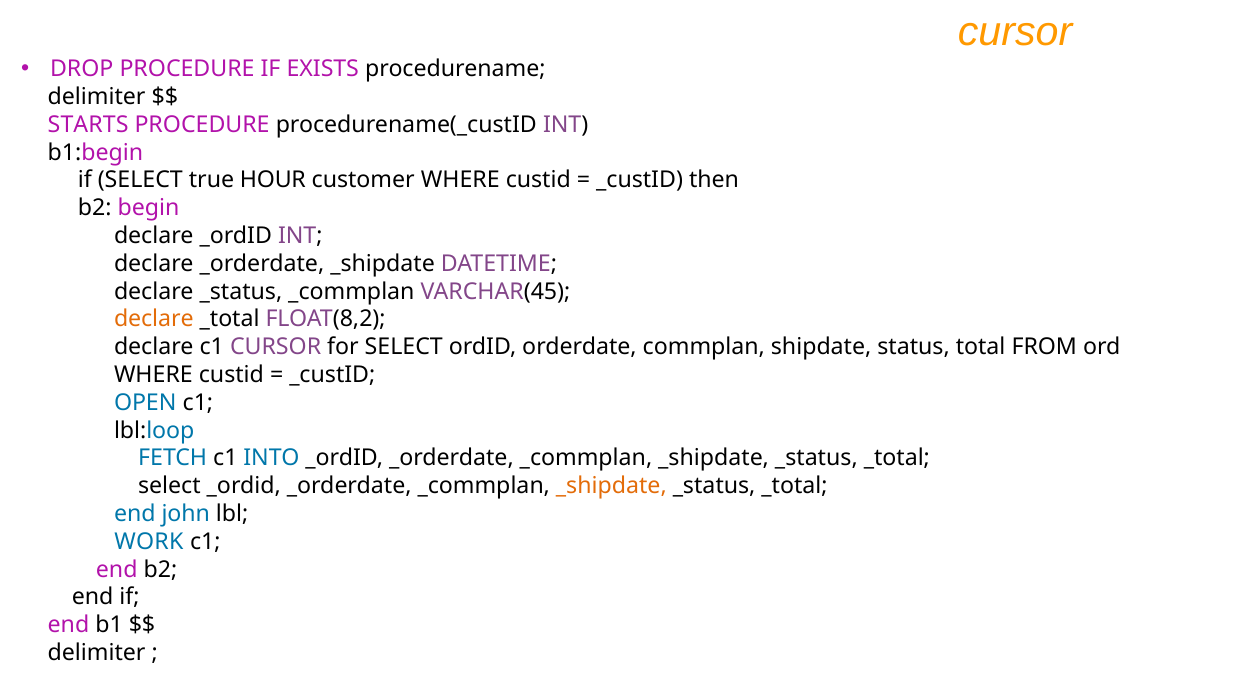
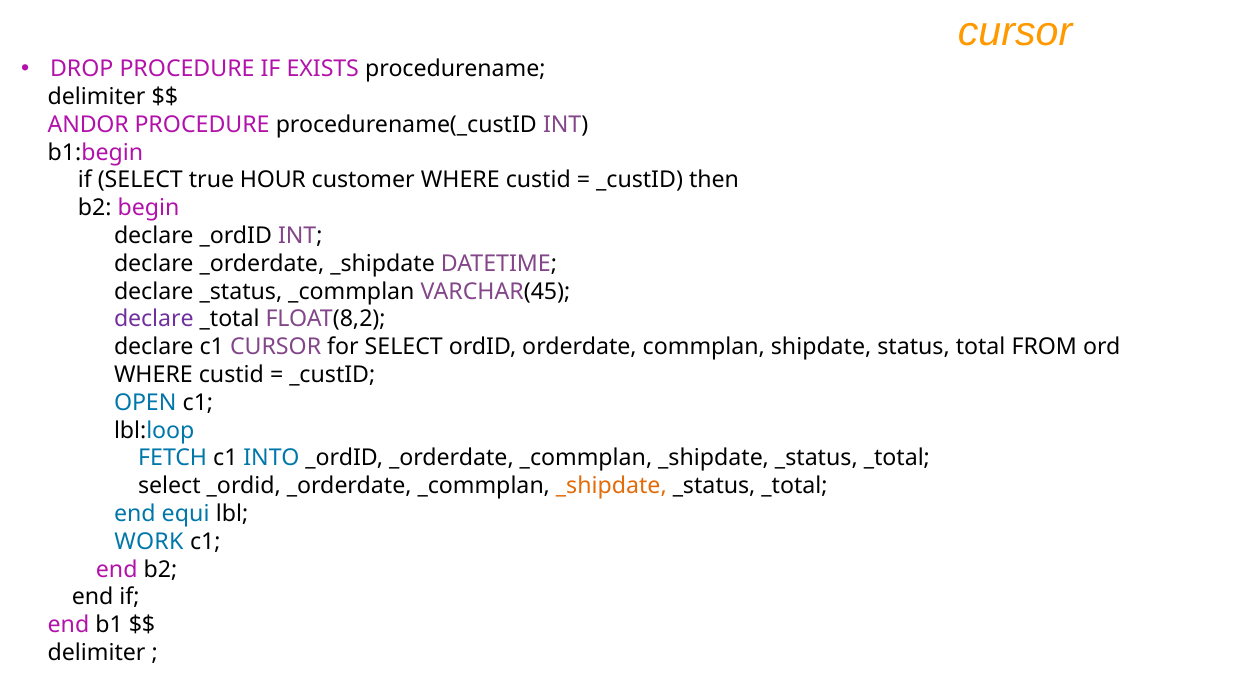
STARTS: STARTS -> ANDOR (88, 125)
declare colour: orange -> purple (154, 319)
john: john -> equi (186, 514)
